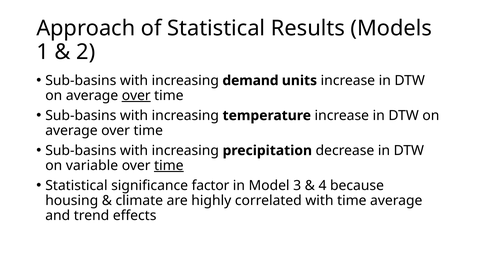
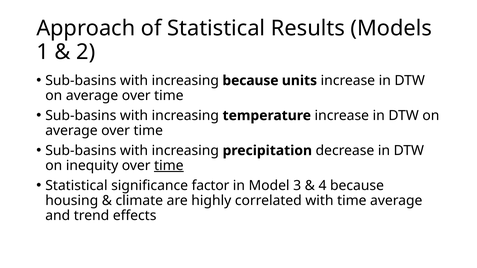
increasing demand: demand -> because (250, 81)
over underline: present -> none (136, 96)
variable: variable -> inequity (92, 166)
